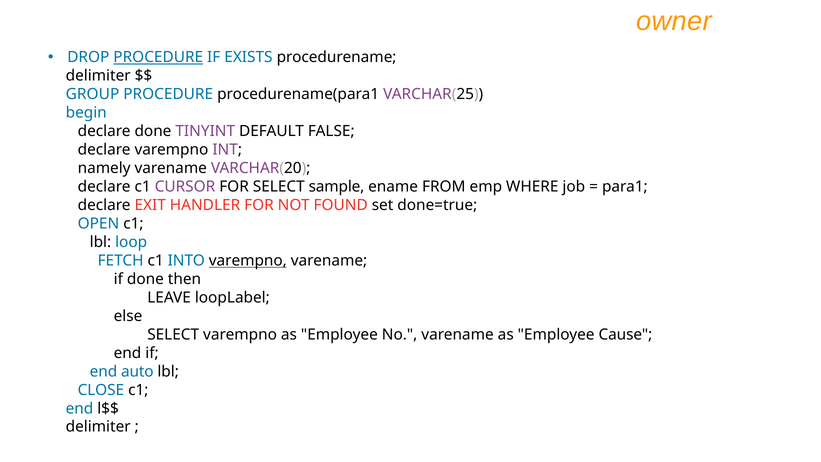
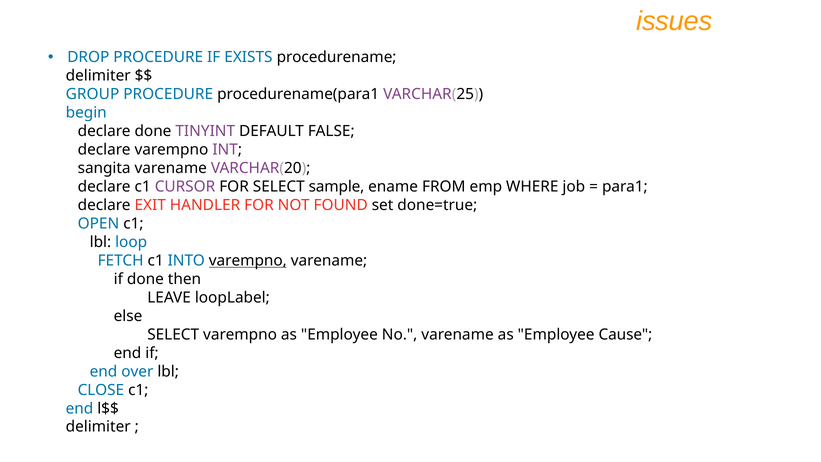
owner: owner -> issues (674, 21)
PROCEDURE underline: present -> none (158, 57)
namely: namely -> sangita (104, 168)
auto: auto -> over (137, 371)
